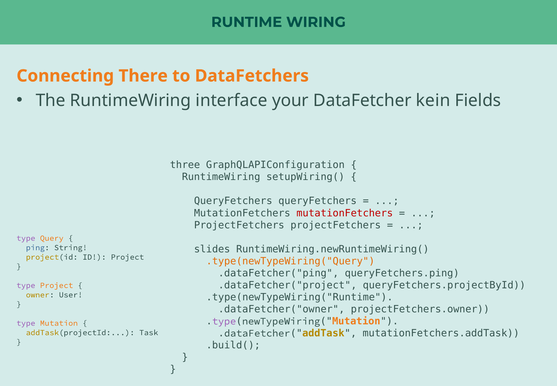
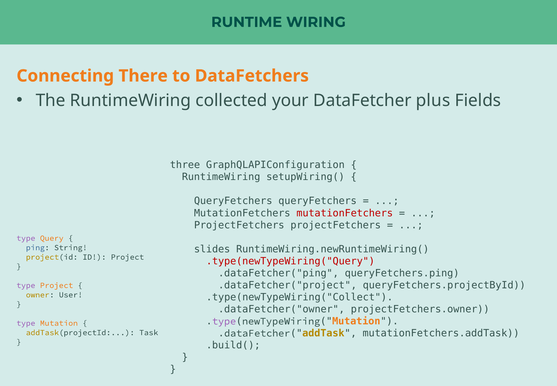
interface: interface -> collected (232, 100)
kein: kein -> plus (433, 100)
.type(newTypeWiring("Query colour: orange -> red (290, 261)
.type(newTypeWiring("Runtime: .type(newTypeWiring("Runtime -> .type(newTypeWiring("Collect (300, 297)
